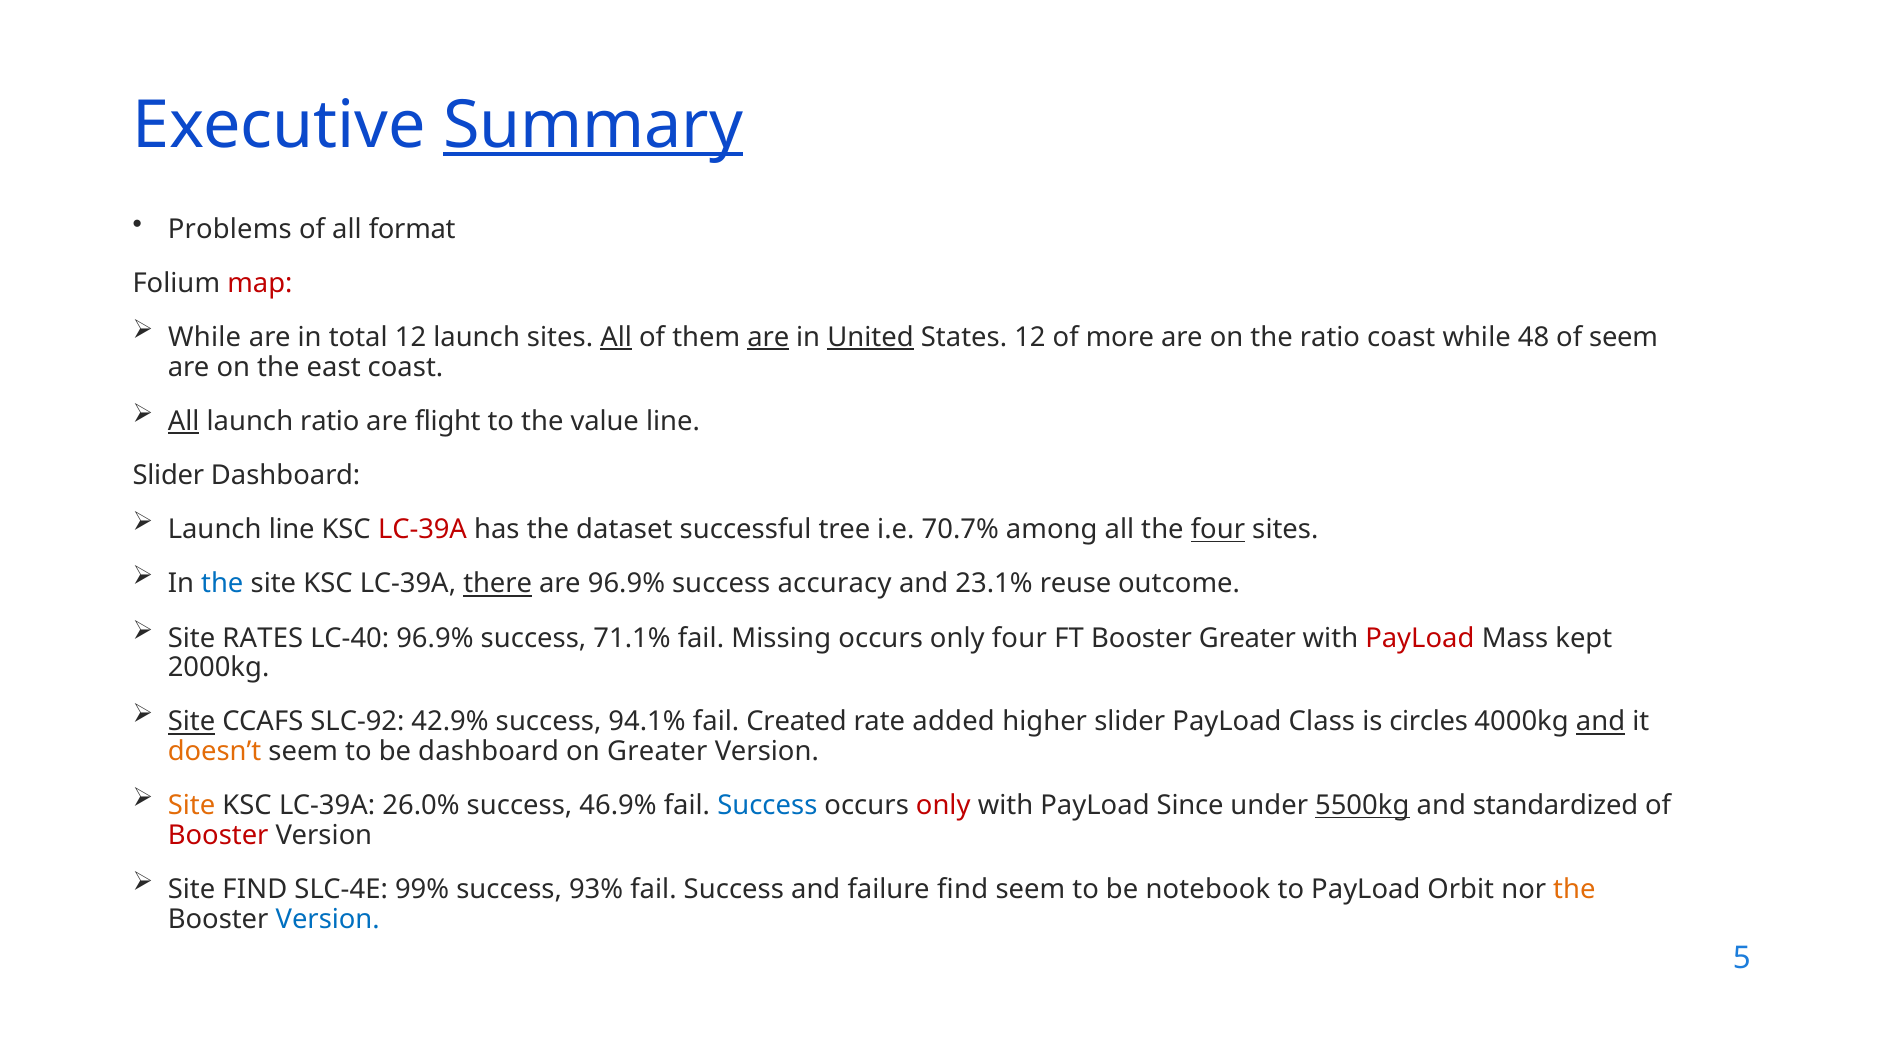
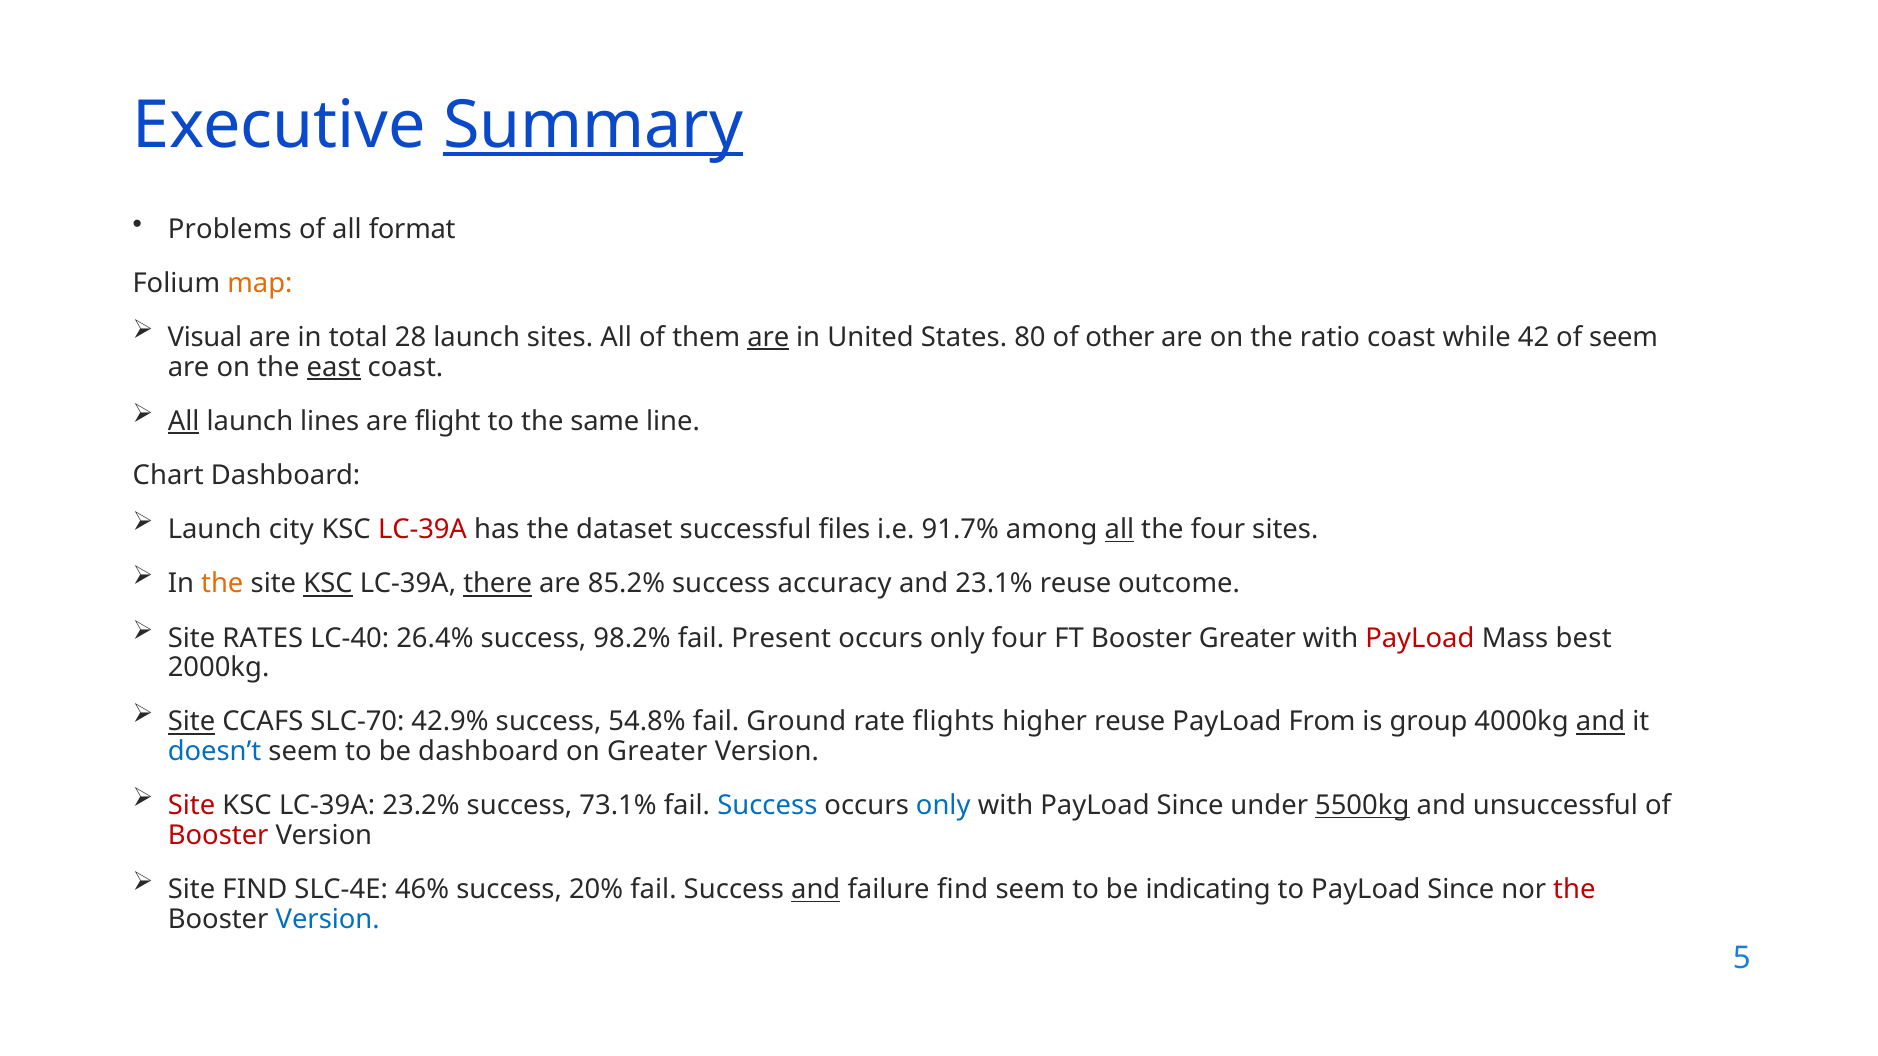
map colour: red -> orange (260, 283)
While: While -> Visual (205, 338)
total 12: 12 -> 28 (411, 338)
All underline: present -> none (616, 338)
United underline: present -> none (871, 338)
States 12: 12 -> 80 (1030, 338)
more: more -> other (1120, 338)
48: 48 -> 42 (1533, 338)
east underline: none -> present (334, 367)
launch ratio: ratio -> lines (330, 421)
value: value -> same (605, 421)
Slider: Slider -> Chart (168, 476)
Launch line: line -> city (291, 530)
tree: tree -> files (844, 530)
70.7%: 70.7% -> 91.7% (960, 530)
all underline: none -> present (1119, 530)
four underline: present -> none (1218, 530)
the colour: blue -> orange (222, 584)
KSC underline: none -> present (328, 584)
are 96.9%: 96.9% -> 85.2% (626, 584)
LC-40 96.9%: 96.9% -> 26.4% (435, 638)
71.1%: 71.1% -> 98.2% (632, 638)
Missing: Missing -> Present (781, 638)
kept: kept -> best (1584, 638)
SLC-92: SLC-92 -> SLC-70 (357, 722)
94.1%: 94.1% -> 54.8% (647, 722)
Created: Created -> Ground (796, 722)
added: added -> flights (954, 722)
higher slider: slider -> reuse (1130, 722)
Class: Class -> From (1322, 722)
circles: circles -> group (1429, 722)
doesn’t colour: orange -> blue (215, 752)
Site colour: orange -> red (192, 806)
26.0%: 26.0% -> 23.2% (421, 806)
46.9%: 46.9% -> 73.1% (618, 806)
only colour: red -> blue (943, 806)
standardized: standardized -> unsuccessful (1555, 806)
99%: 99% -> 46% (422, 890)
93%: 93% -> 20% (596, 890)
and underline: none -> present (816, 890)
notebook: notebook -> indicating (1208, 890)
to PayLoad Orbit: Orbit -> Since (1461, 890)
the colour: orange -> red (1574, 890)
